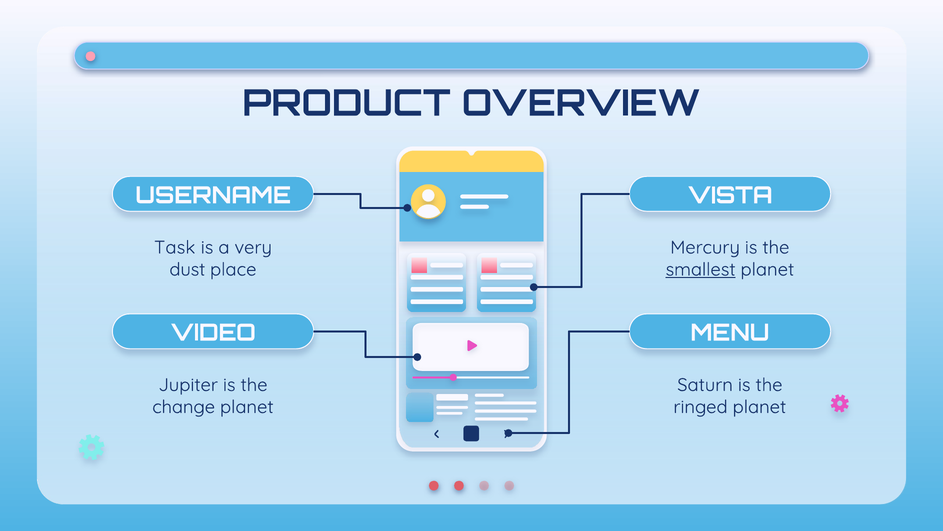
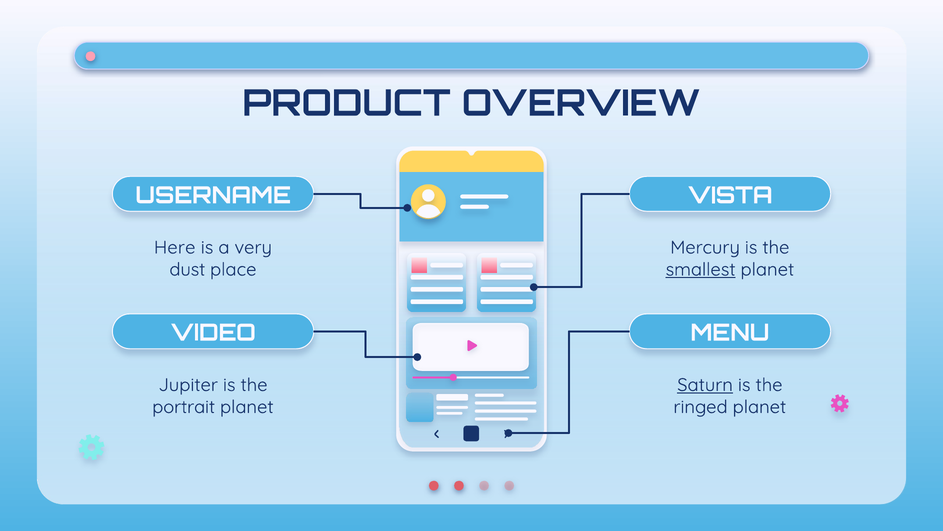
Task: Task -> Here (175, 247)
Saturn underline: none -> present (705, 385)
change: change -> portrait (184, 407)
